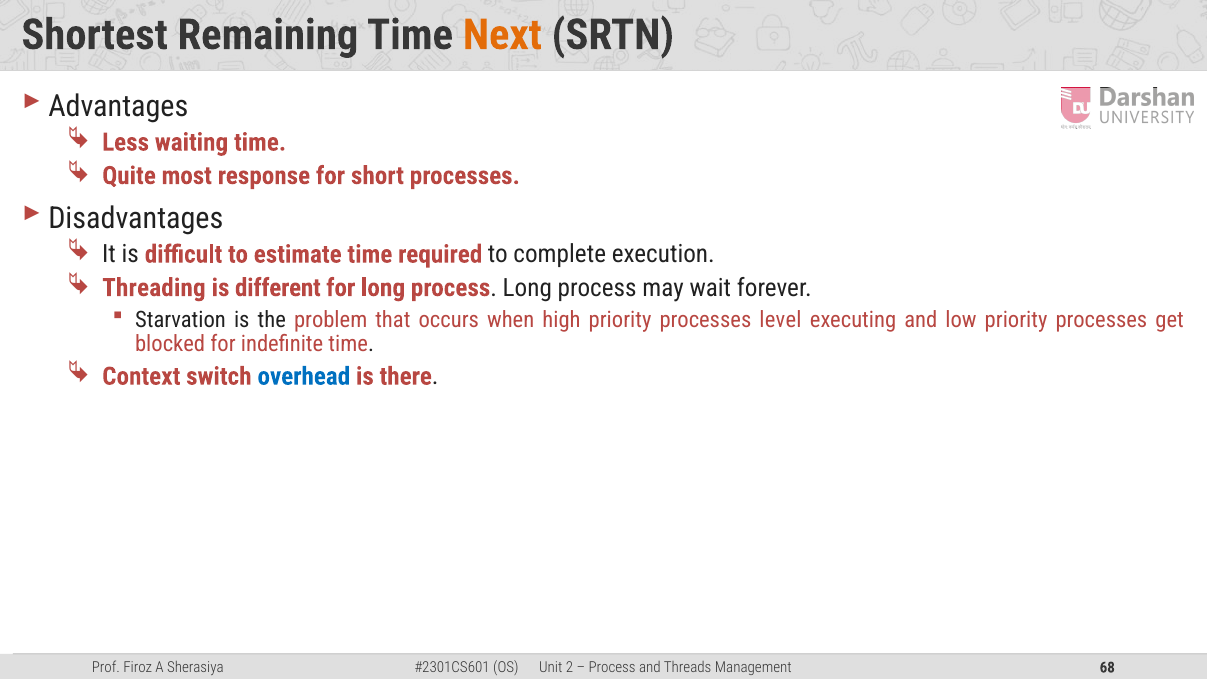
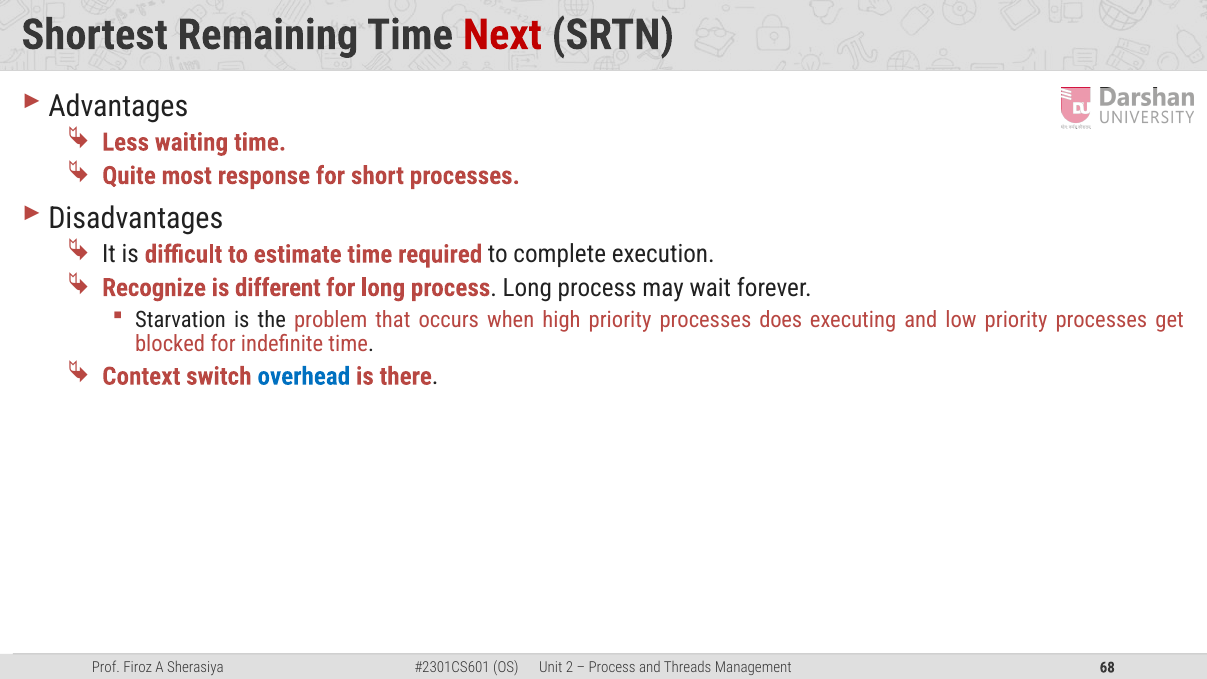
Next colour: orange -> red (502, 35)
Threading: Threading -> Recognize (154, 288)
level: level -> does (781, 320)
